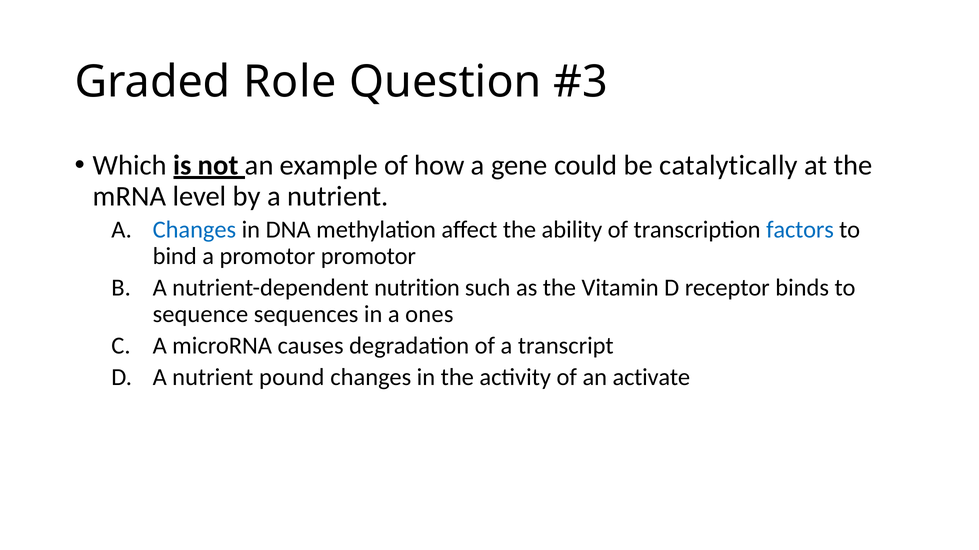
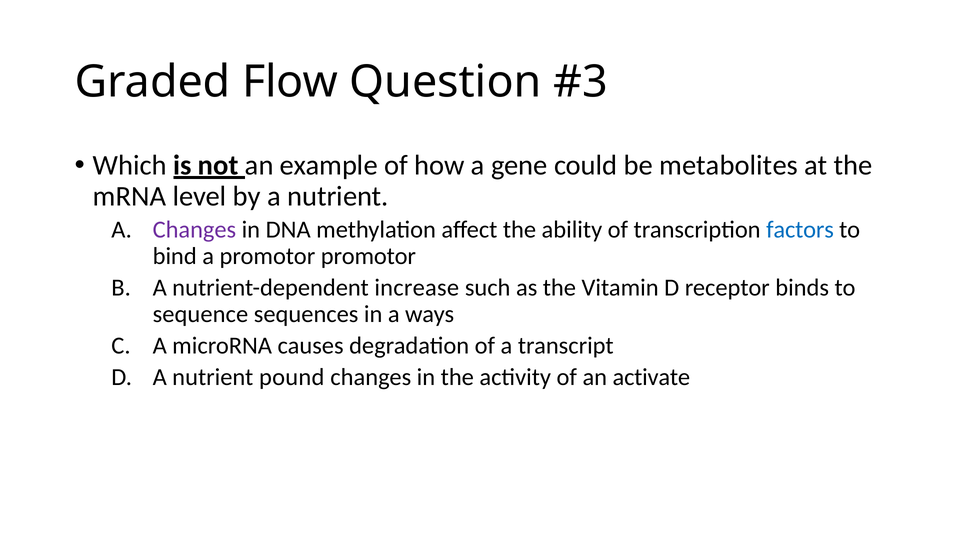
Role: Role -> Flow (290, 82)
catalytically: catalytically -> metabolites (729, 166)
Changes colour: blue -> purple (194, 230)
nutrition: nutrition -> increase (417, 288)
ones: ones -> ways (430, 314)
